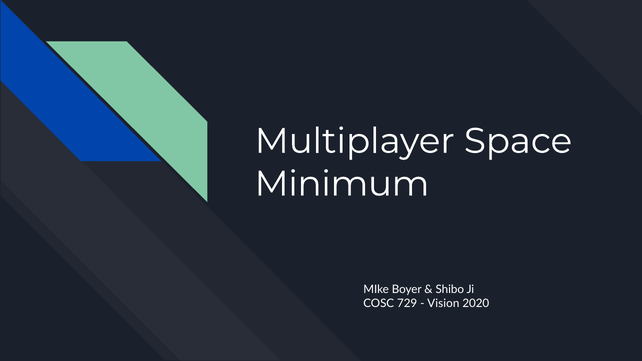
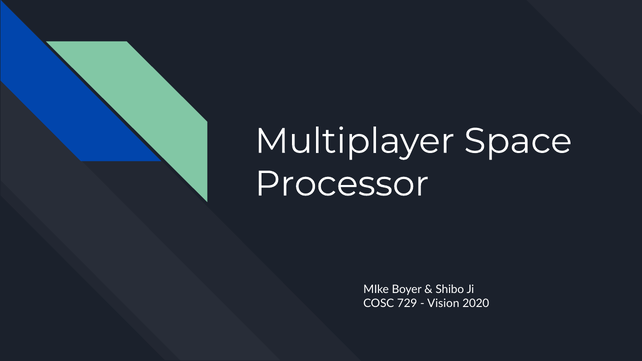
Minimum: Minimum -> Processor (342, 184)
